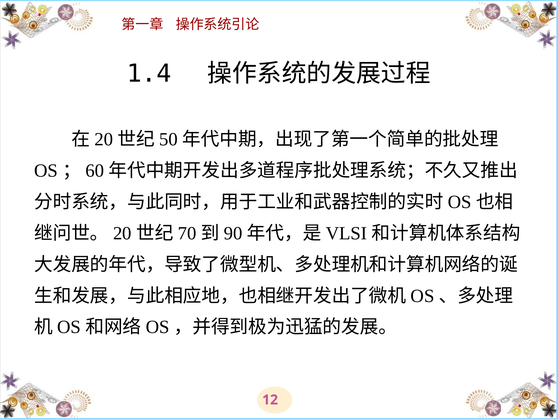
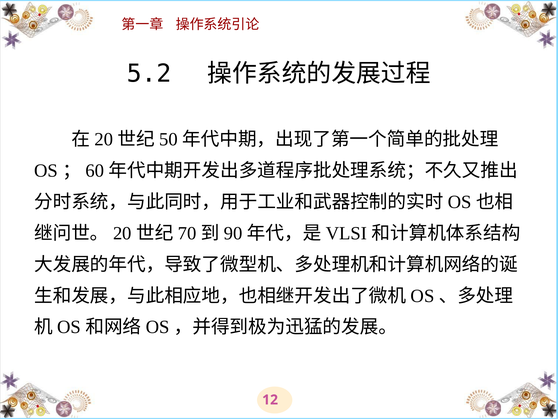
1.4: 1.4 -> 5.2 (149, 74)
